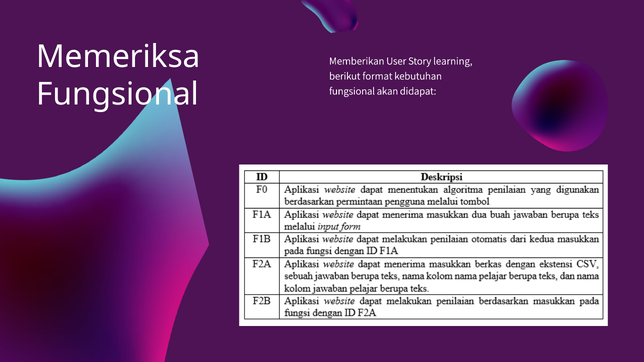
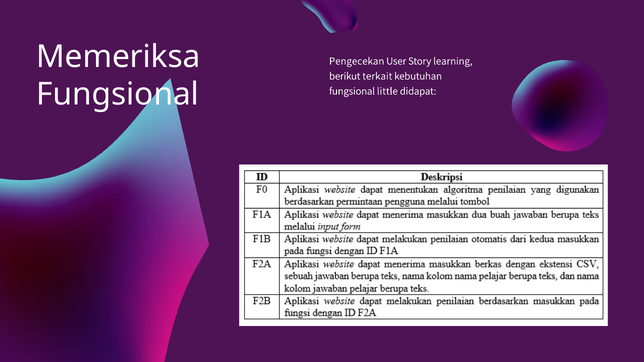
Memberikan: Memberikan -> Pengecekan (357, 61)
format: format -> terkait (377, 76)
akan: akan -> little (387, 91)
